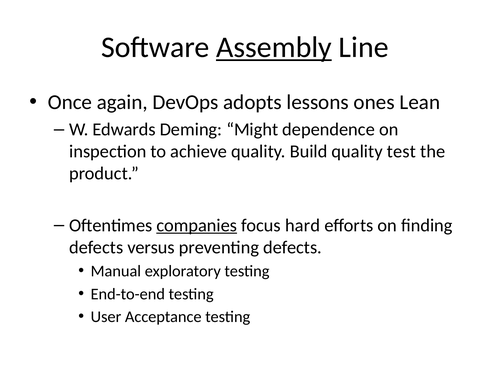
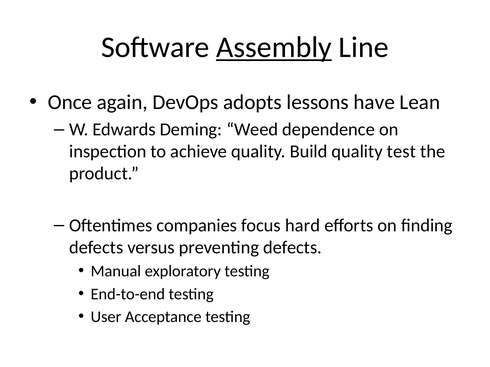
ones: ones -> have (374, 102)
Might: Might -> Weed (252, 130)
companies underline: present -> none (197, 226)
